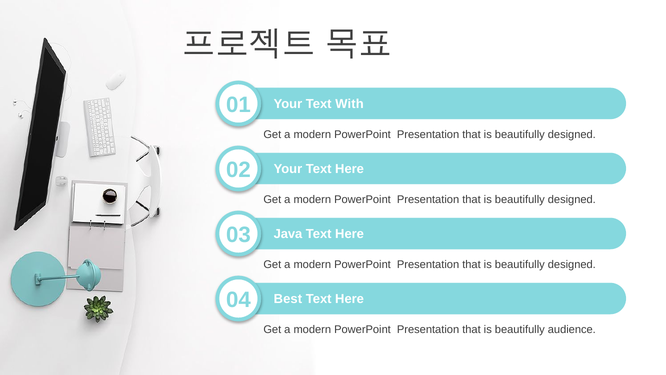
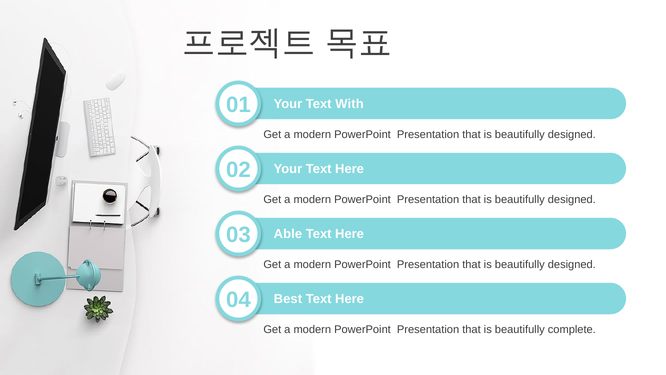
Java: Java -> Able (288, 234)
audience: audience -> complete (572, 329)
